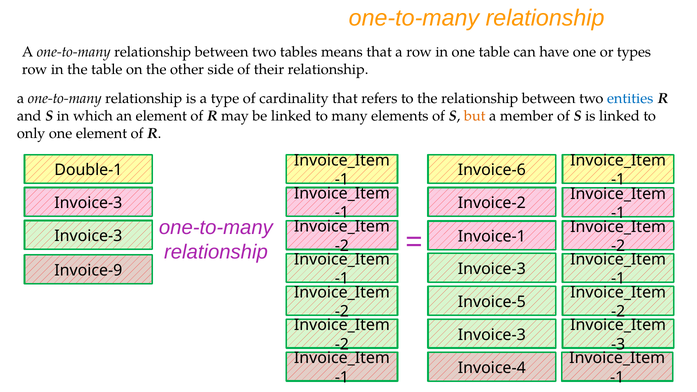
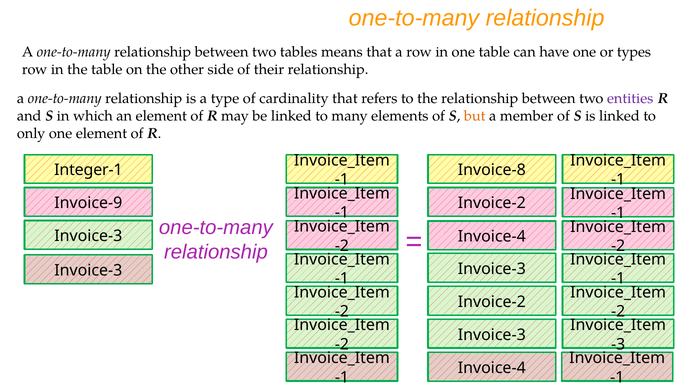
entities colour: blue -> purple (630, 99)
Double-1: Double-1 -> Integer-1 (88, 170)
Invoice-6: Invoice-6 -> Invoice-8 (492, 170)
Invoice-3: Invoice-3 -> Invoice-9 (88, 203)
Invoice-1: Invoice-1 -> Invoice-4 (492, 237)
Invoice-9: Invoice-9 -> Invoice-3 (88, 270)
Invoice-5: Invoice-5 -> Invoice-2 (492, 302)
